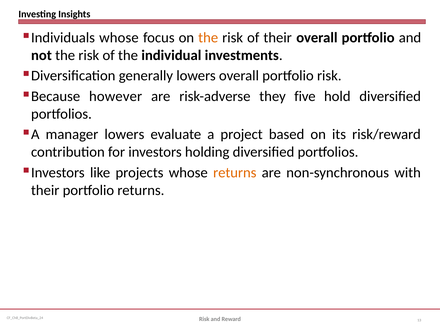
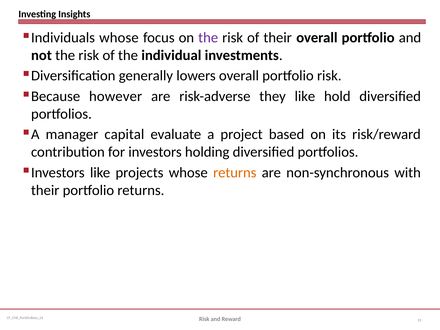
the colour: orange -> purple (208, 38)
they five: five -> like (305, 96)
manager lowers: lowers -> capital (124, 134)
